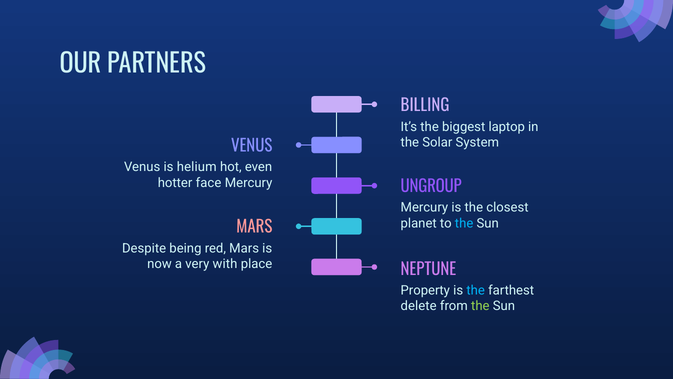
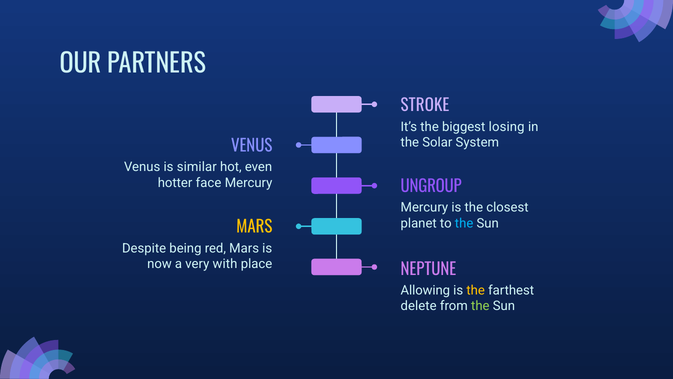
BILLING: BILLING -> STROKE (425, 106)
laptop: laptop -> losing (507, 127)
helium: helium -> similar (197, 167)
MARS colour: pink -> yellow (254, 227)
Property: Property -> Allowing (425, 290)
the colour: light blue -> yellow (476, 290)
